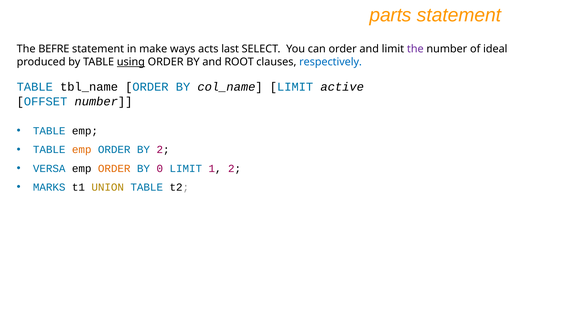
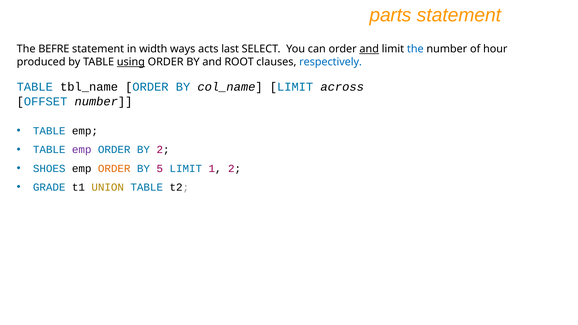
make: make -> width (153, 49)
and underline: none -> present (369, 49)
the colour: purple -> blue (415, 49)
ideal: ideal -> hour (495, 49)
active: active -> across (342, 87)
emp colour: orange -> purple (82, 150)
VERSA: VERSA -> SHOES (49, 169)
0: 0 -> 5 (160, 169)
MARKS: MARKS -> GRADE (49, 187)
